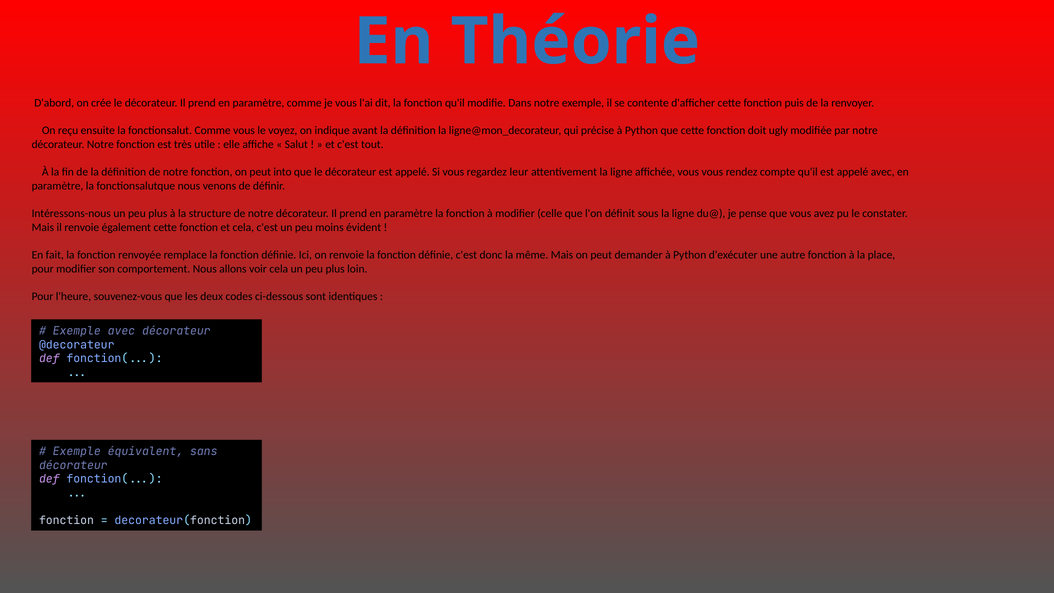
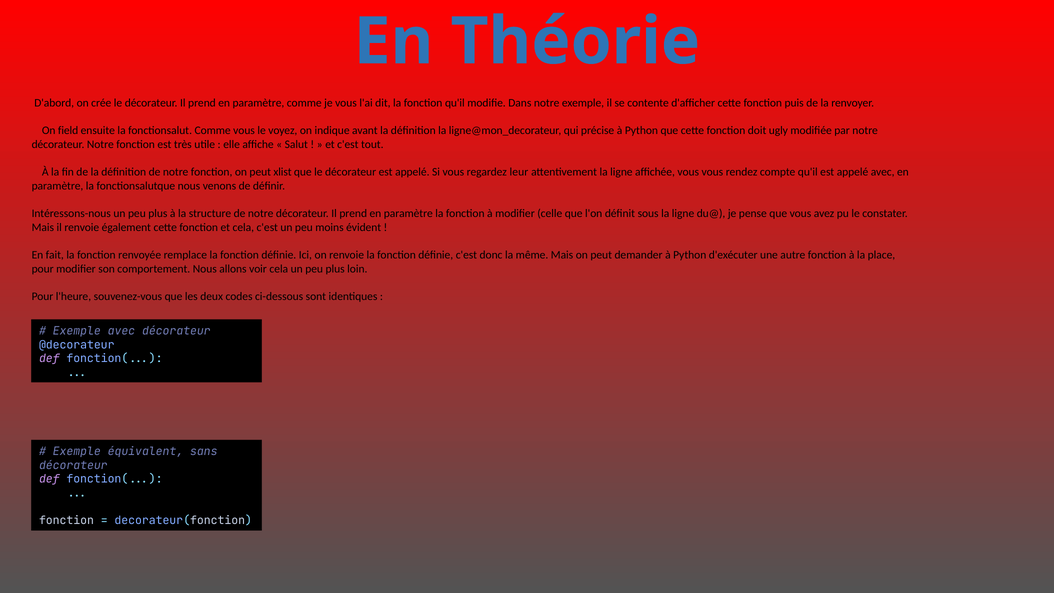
reçu: reçu -> field (68, 130)
into: into -> xlist (283, 172)
